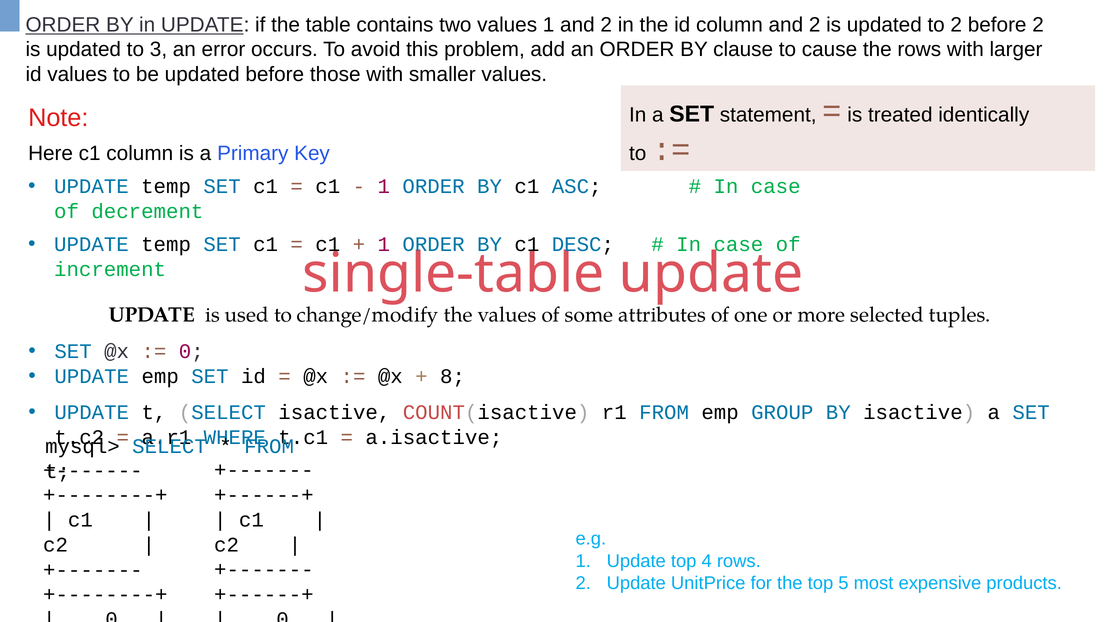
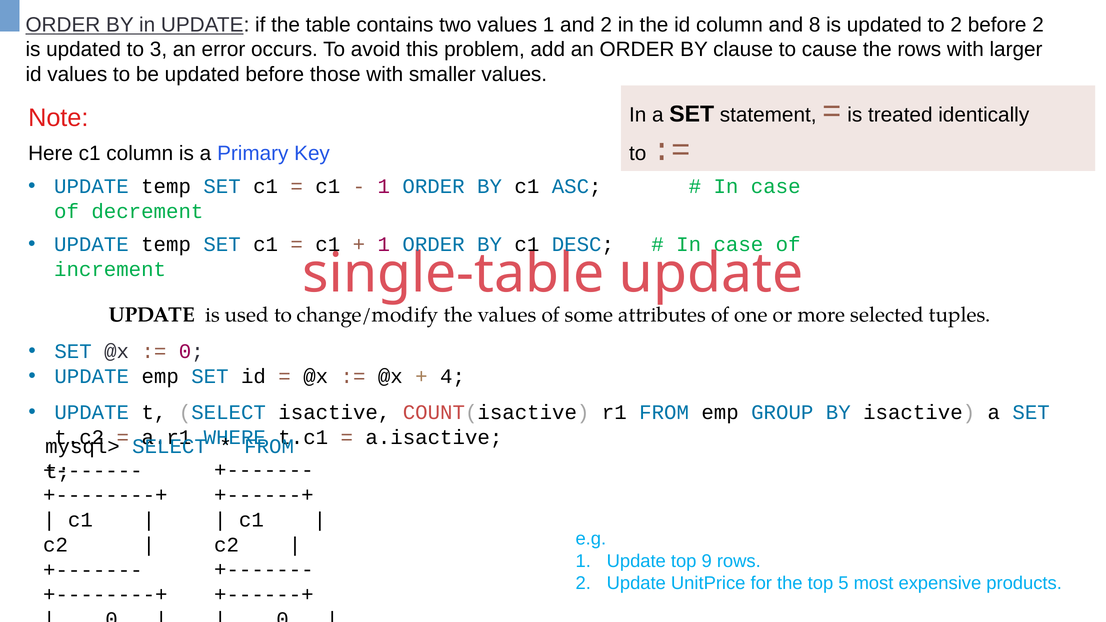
column and 2: 2 -> 8 (815, 25)
8: 8 -> 4 (453, 377)
4: 4 -> 9 (707, 561)
